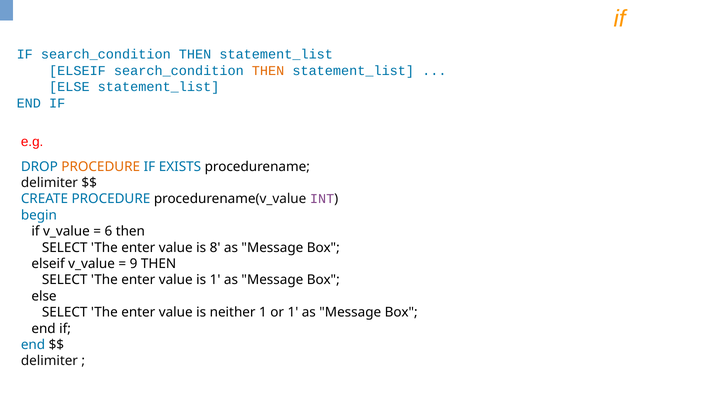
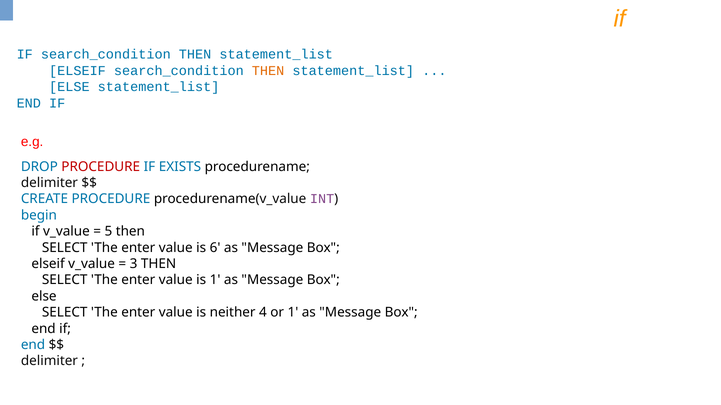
PROCEDURE colour: orange -> red (101, 167)
6: 6 -> 5 (108, 232)
8: 8 -> 6 (215, 248)
9: 9 -> 3 (134, 264)
neither 1: 1 -> 4 (263, 313)
